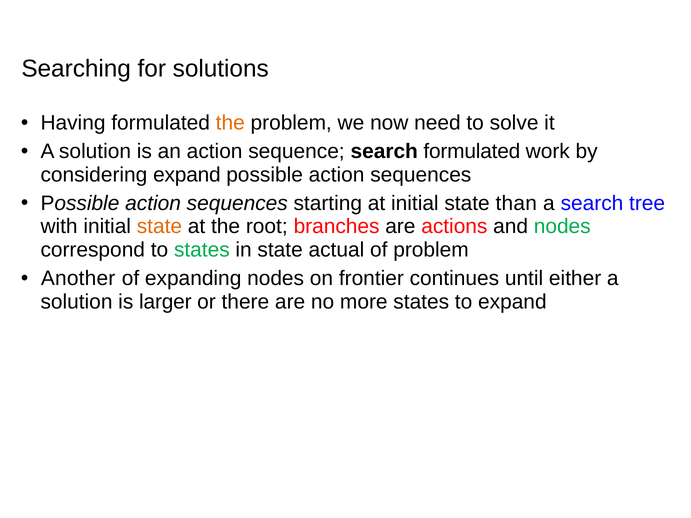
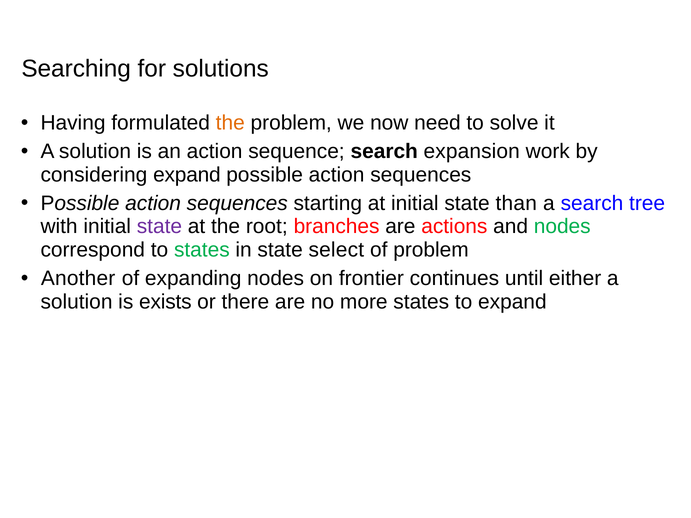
search formulated: formulated -> expansion (472, 151)
state colour: orange -> purple (159, 227)
actual: actual -> select (336, 250)
larger: larger -> exists (165, 302)
